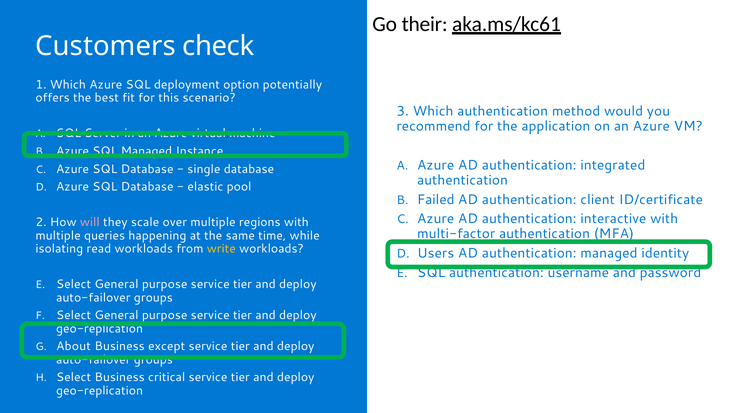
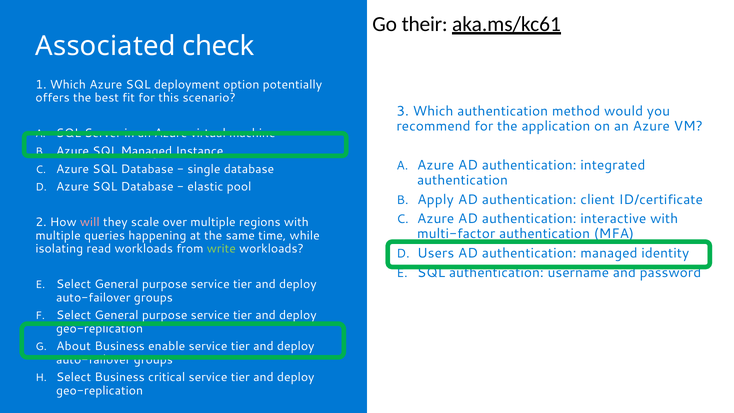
Customers: Customers -> Associated (106, 46)
Failed: Failed -> Apply (436, 199)
write colour: yellow -> light green (221, 249)
except: except -> enable (167, 346)
